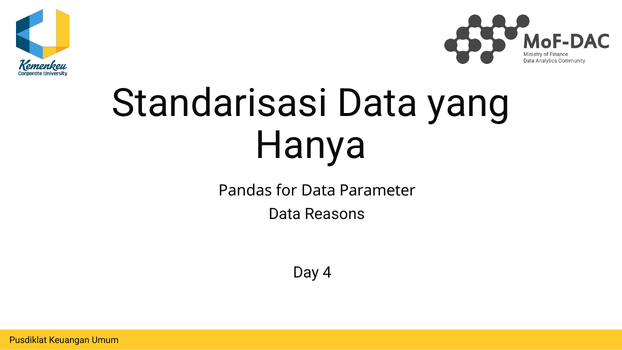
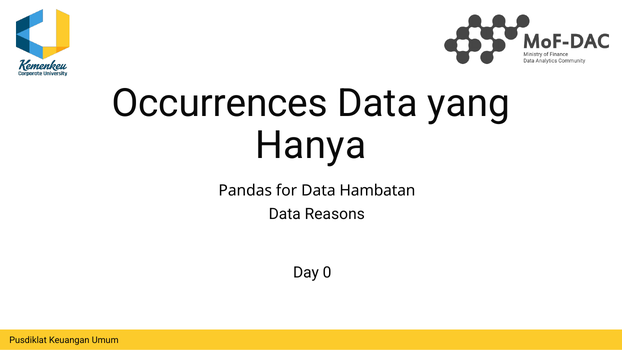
Standarisasi: Standarisasi -> Occurrences (220, 104)
Parameter: Parameter -> Hambatan (377, 191)
4: 4 -> 0 (327, 272)
